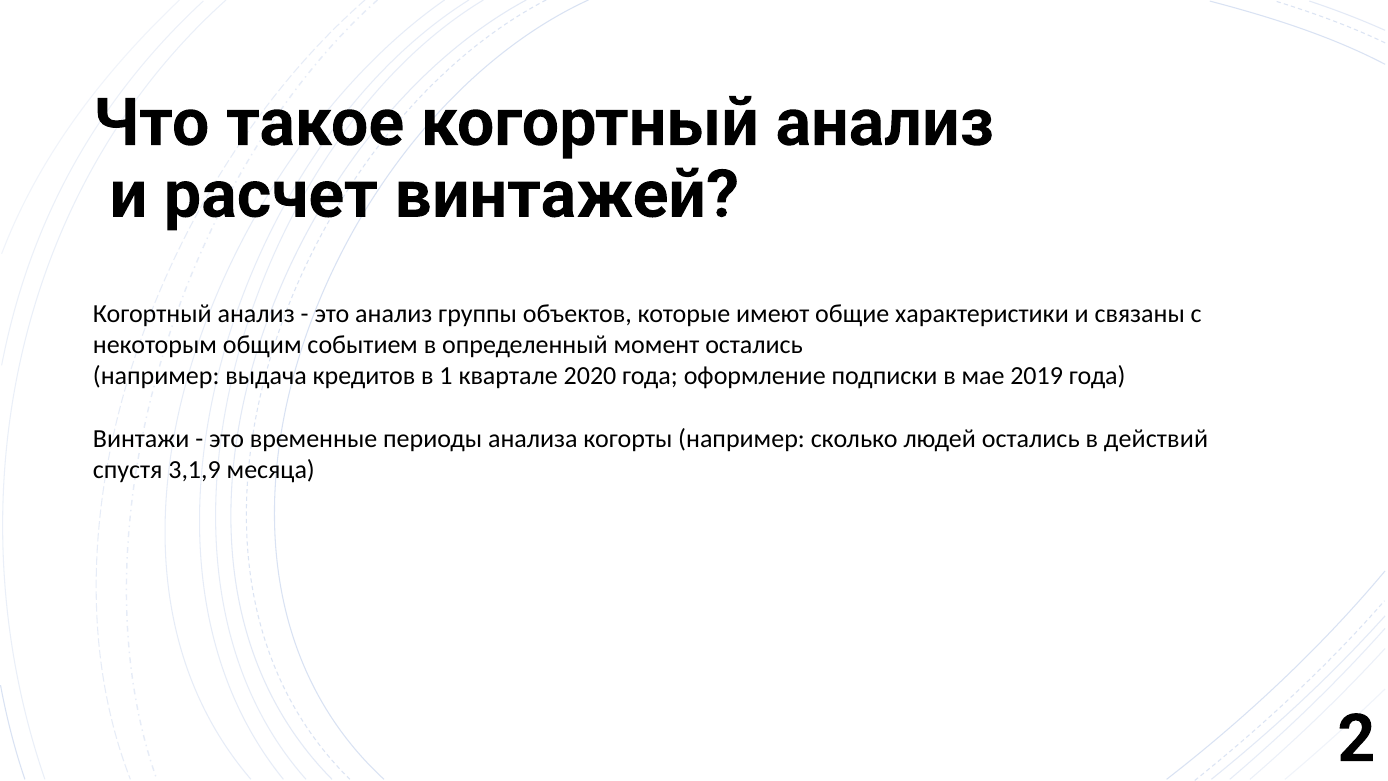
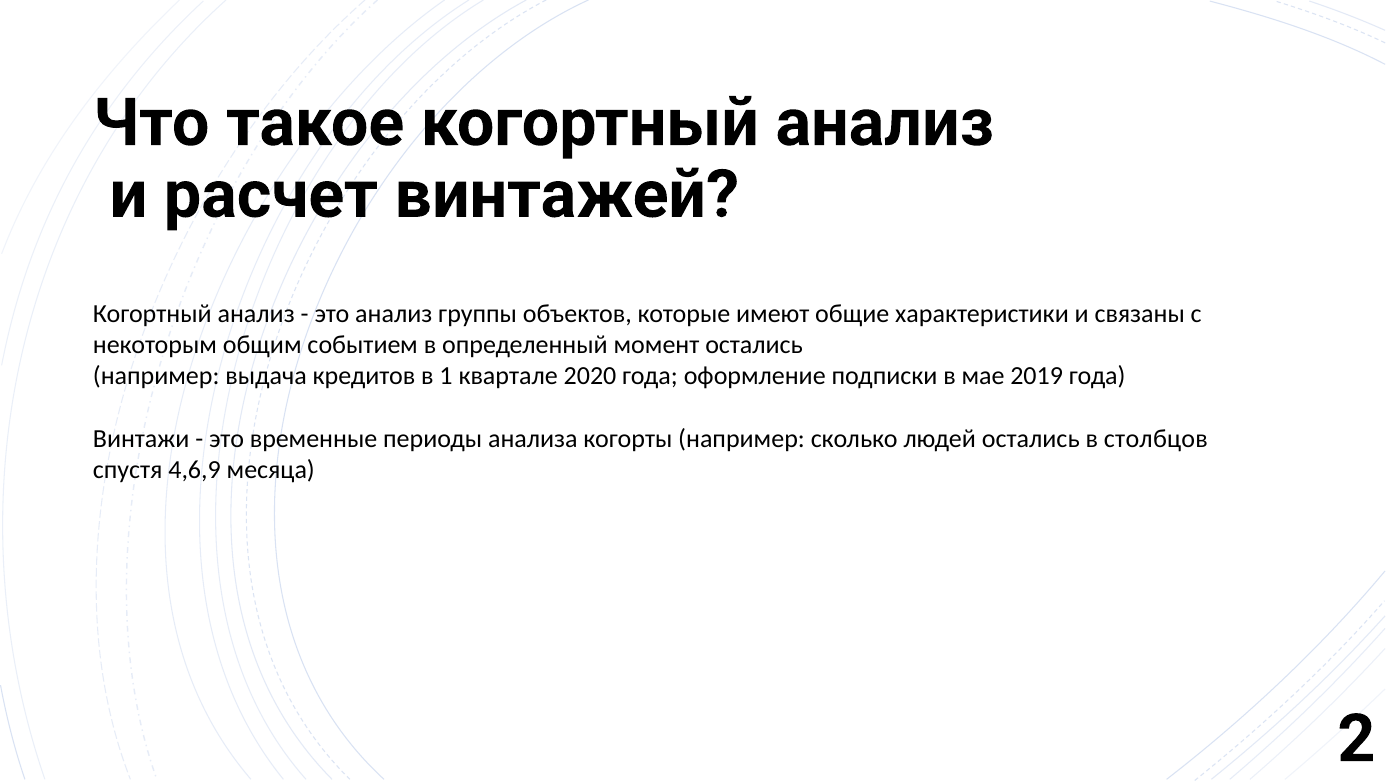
действий: действий -> столбцов (1156, 438)
3,1,9: 3,1,9 -> 4,6,9 (195, 470)
